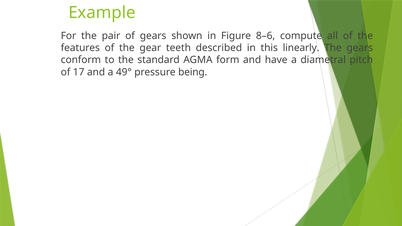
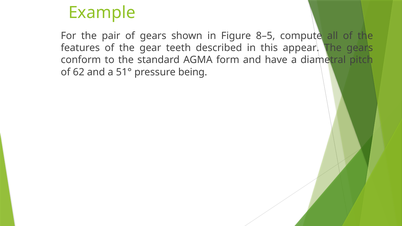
8–6: 8–6 -> 8–5 (266, 36)
linearly: linearly -> appear (301, 48)
17: 17 -> 62 (79, 72)
49°: 49° -> 51° (124, 72)
